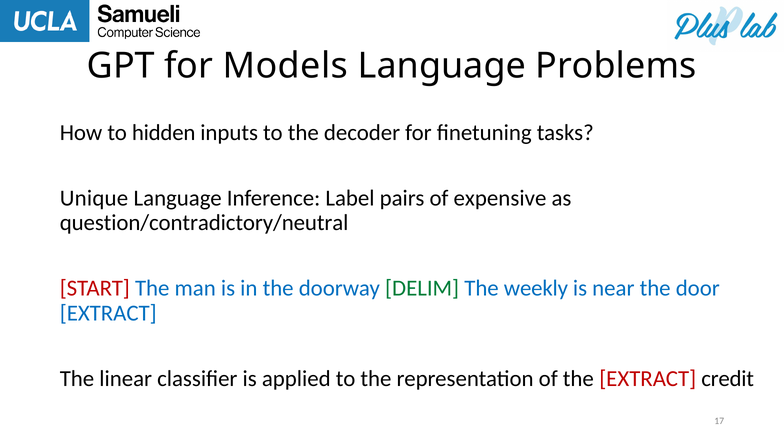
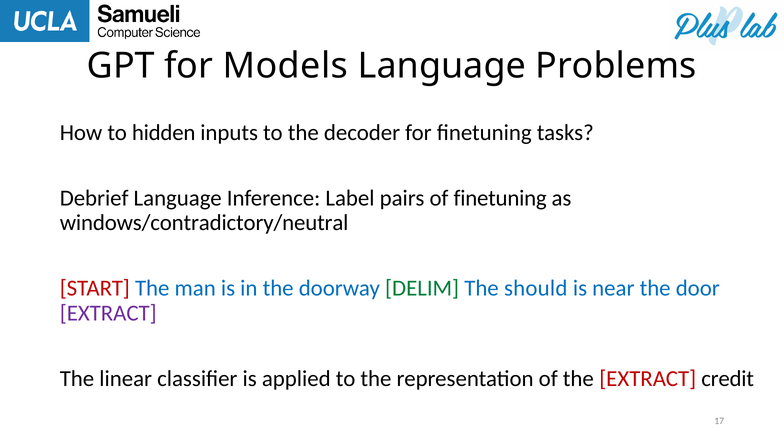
Unique: Unique -> Debrief (94, 198)
of expensive: expensive -> finetuning (500, 198)
question/contradictory/neutral: question/contradictory/neutral -> windows/contradictory/neutral (204, 223)
weekly: weekly -> should (536, 288)
EXTRACT colour: blue -> purple (108, 313)
